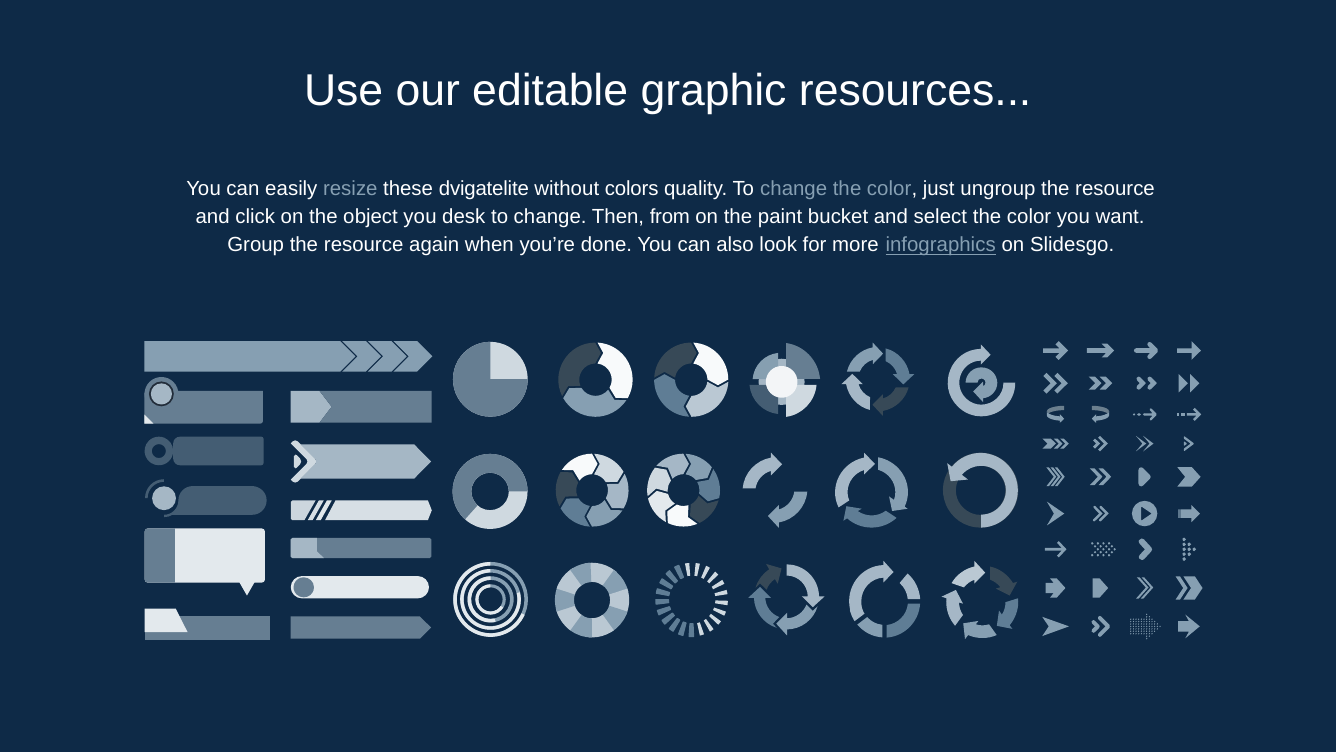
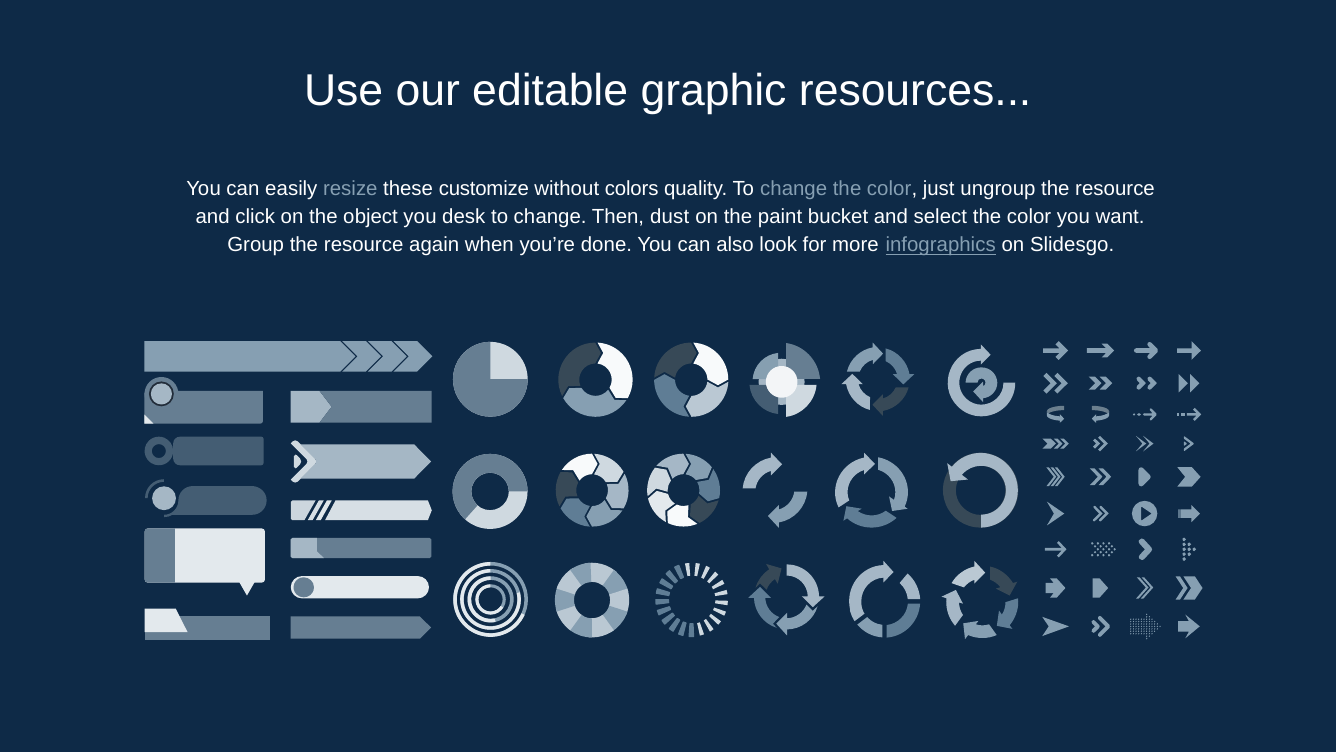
dvigatelite: dvigatelite -> customize (484, 189)
from: from -> dust (670, 217)
